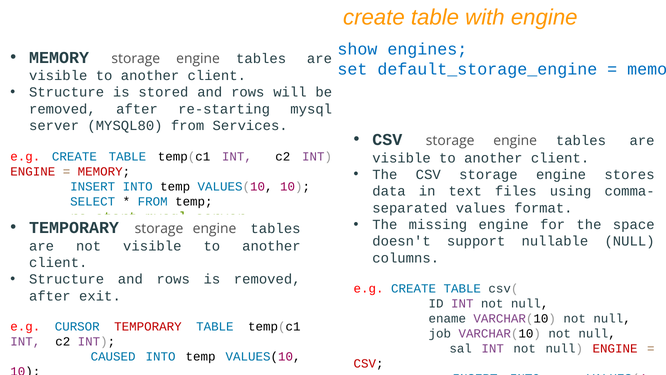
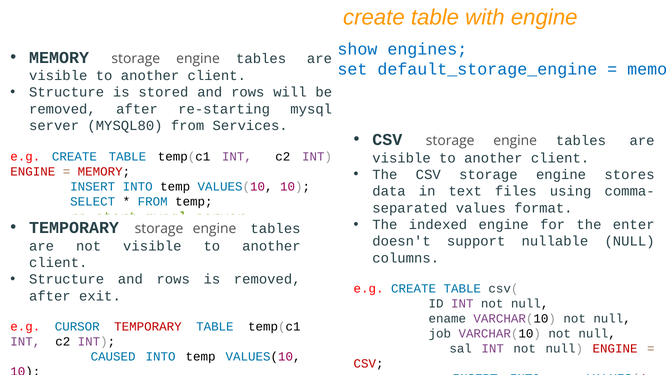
missing: missing -> indexed (438, 224)
space: space -> enter (634, 224)
